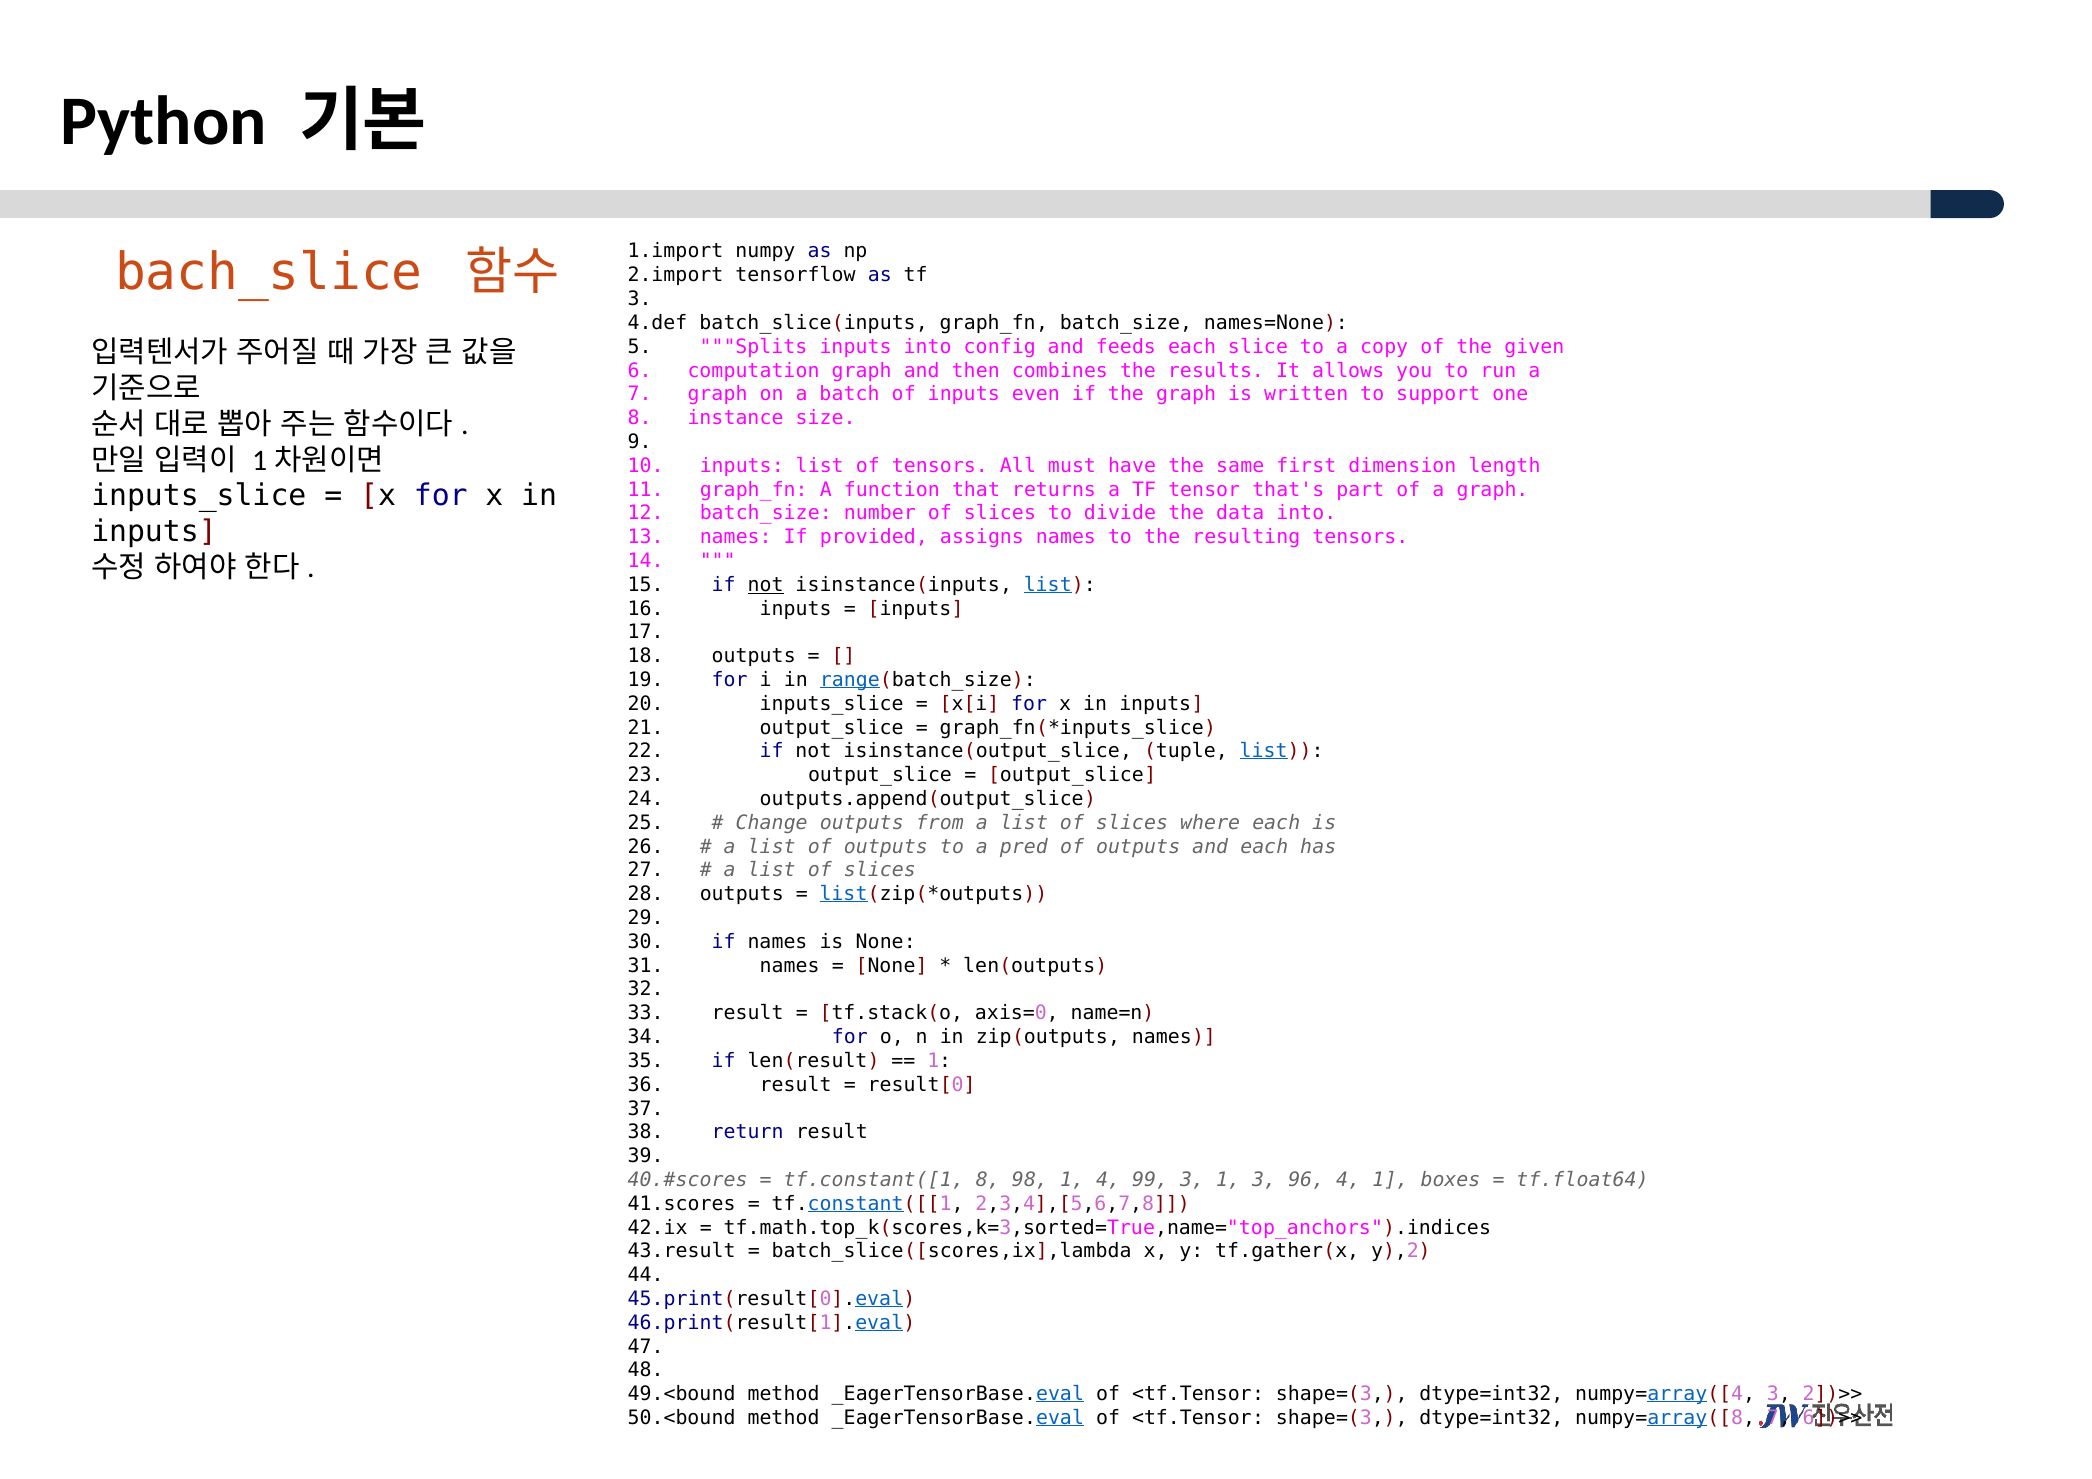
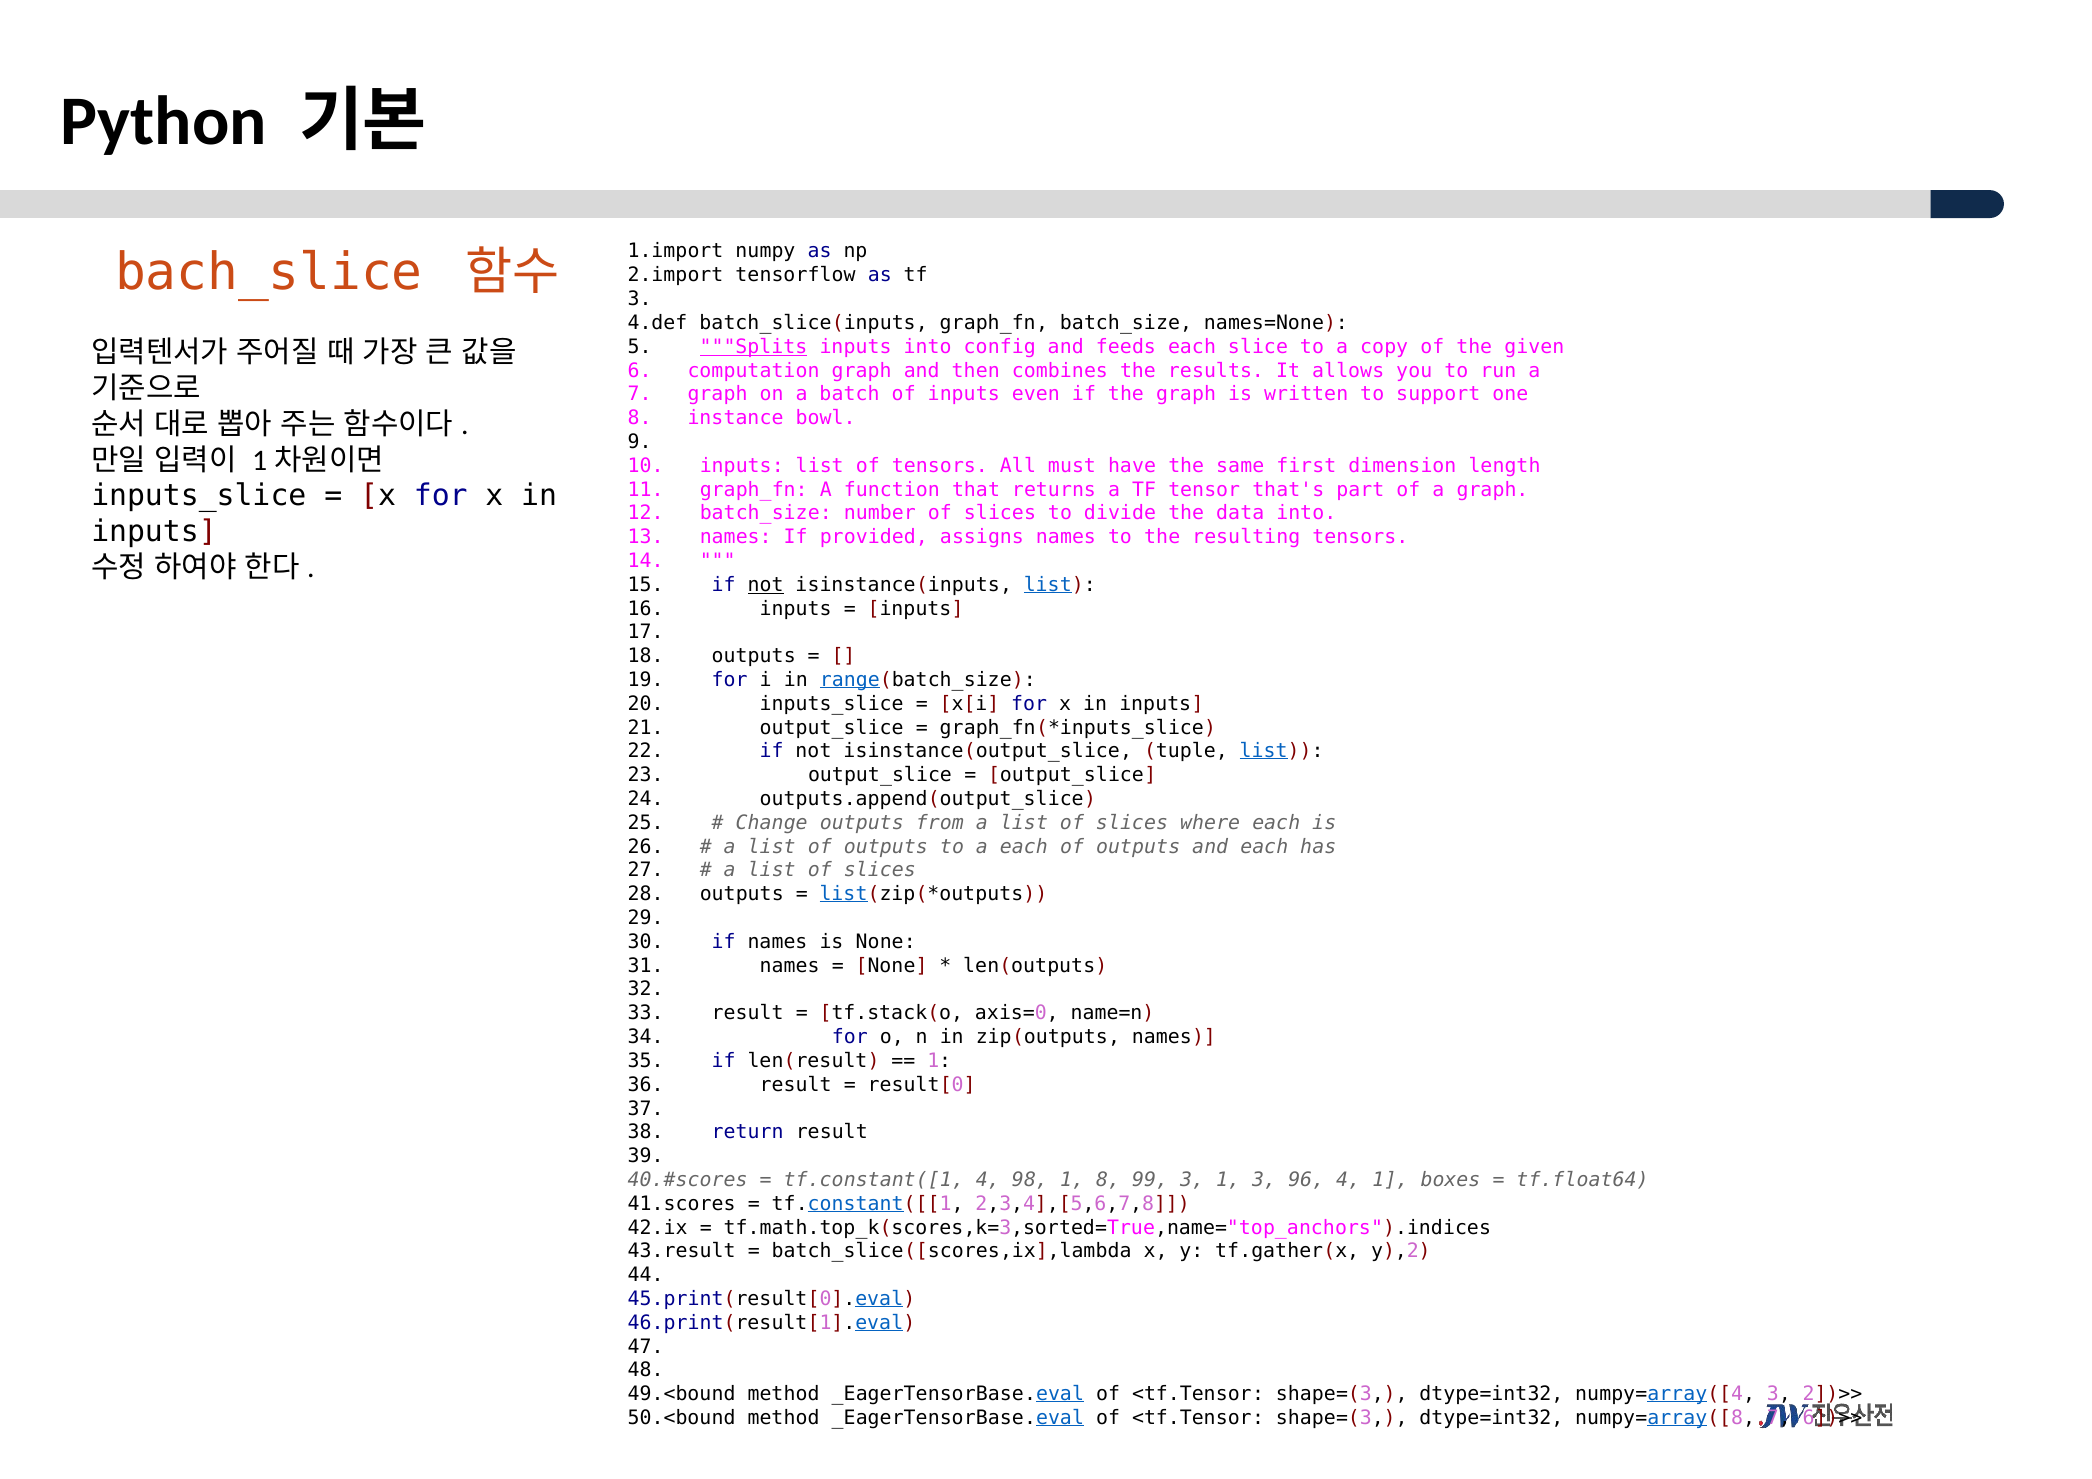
Splits underline: none -> present (753, 347)
size: size -> bowl (826, 418)
a pred: pred -> each (1024, 847)
tf.constant([1 8: 8 -> 4 (988, 1180)
1 4: 4 -> 8 (1108, 1180)
